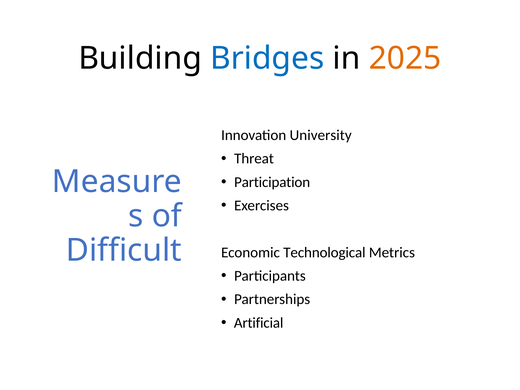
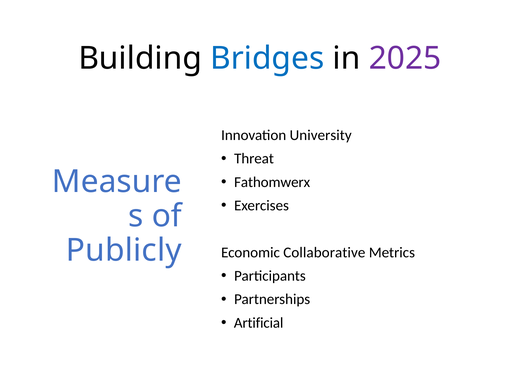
2025 colour: orange -> purple (405, 58)
Participation: Participation -> Fathomwerx (272, 182)
Difficult: Difficult -> Publicly (124, 250)
Technological: Technological -> Collaborative (324, 252)
